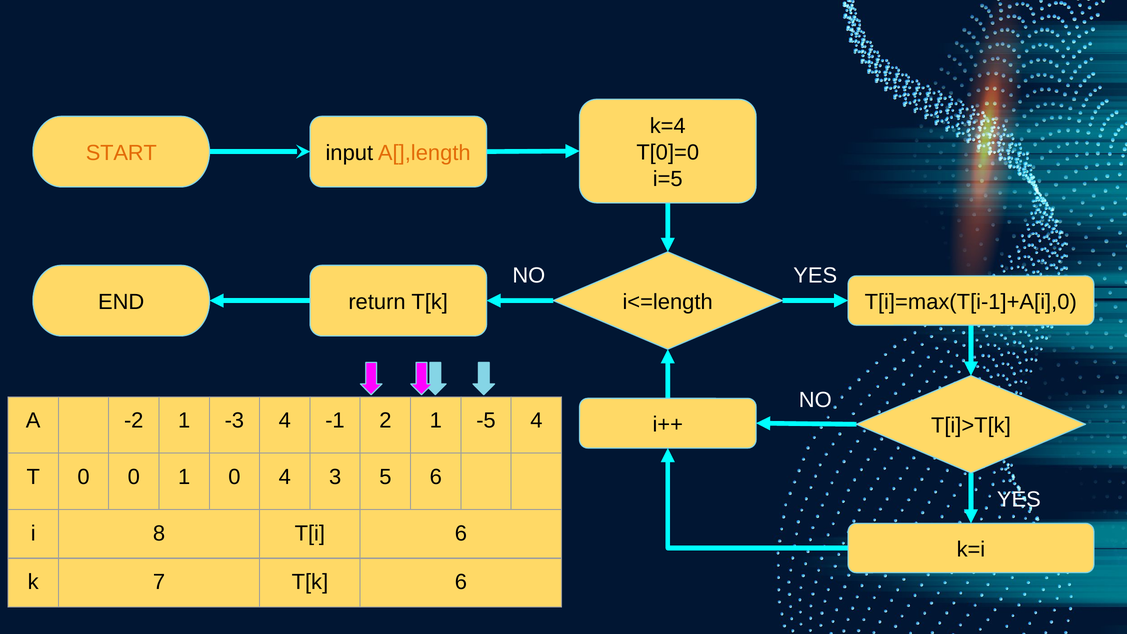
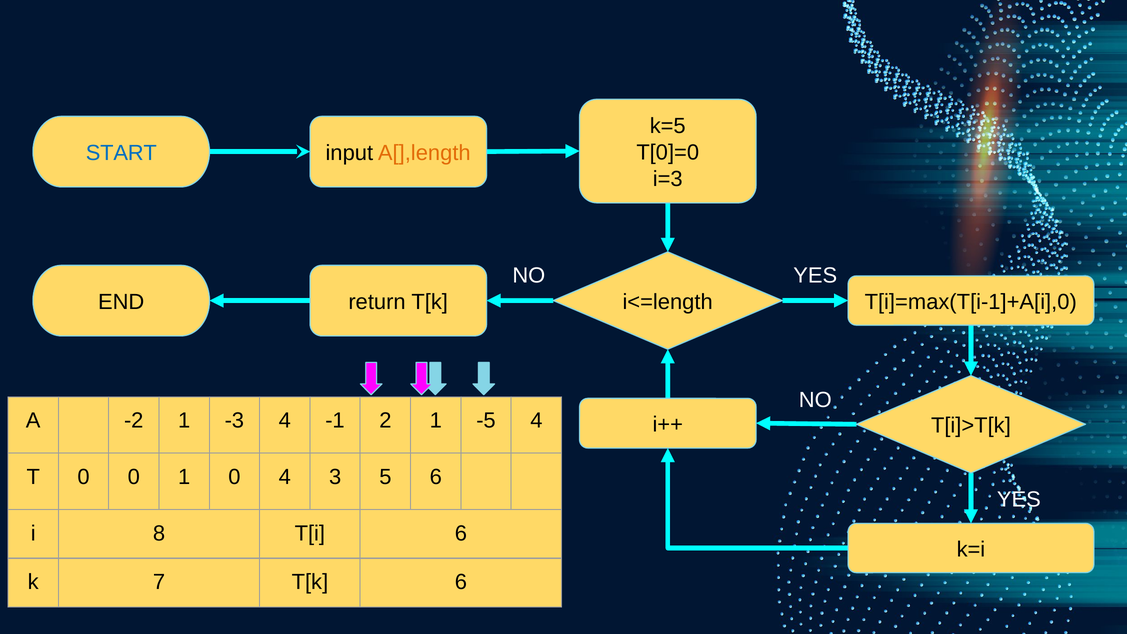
k=4: k=4 -> k=5 (668, 126)
START colour: orange -> blue (121, 153)
i=5: i=5 -> i=3 (668, 179)
